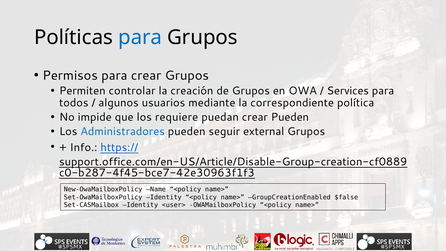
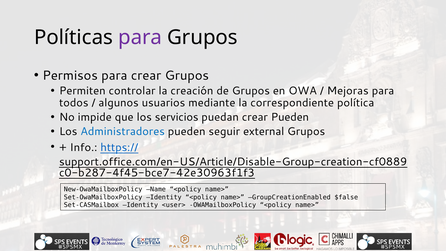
para colour: blue -> purple (140, 37)
Services: Services -> Mejoras (348, 91)
requiere: requiere -> servicios (177, 117)
